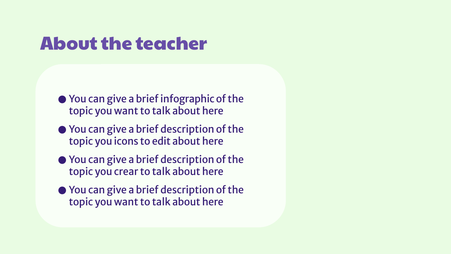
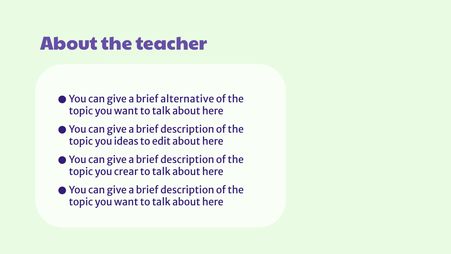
infographic: infographic -> alternative (187, 99)
icons: icons -> ideas (126, 141)
